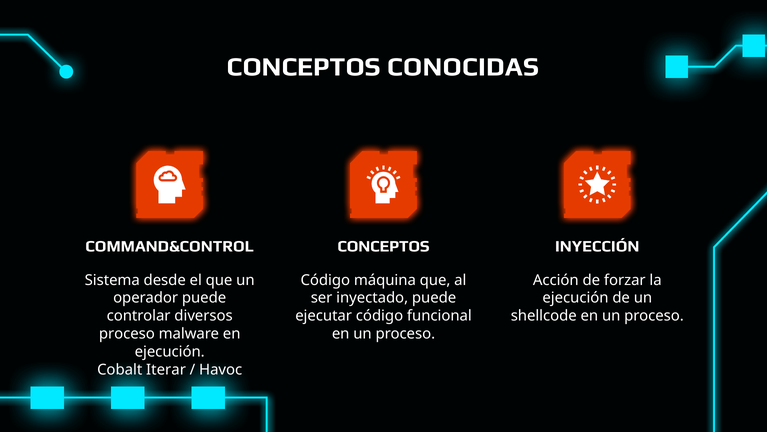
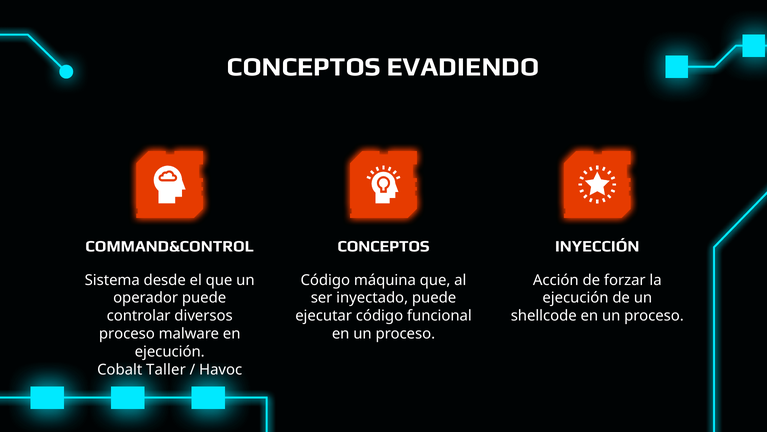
CONOCIDAS: CONOCIDAS -> EVADIENDO (463, 67)
Iterar: Iterar -> Taller (166, 369)
